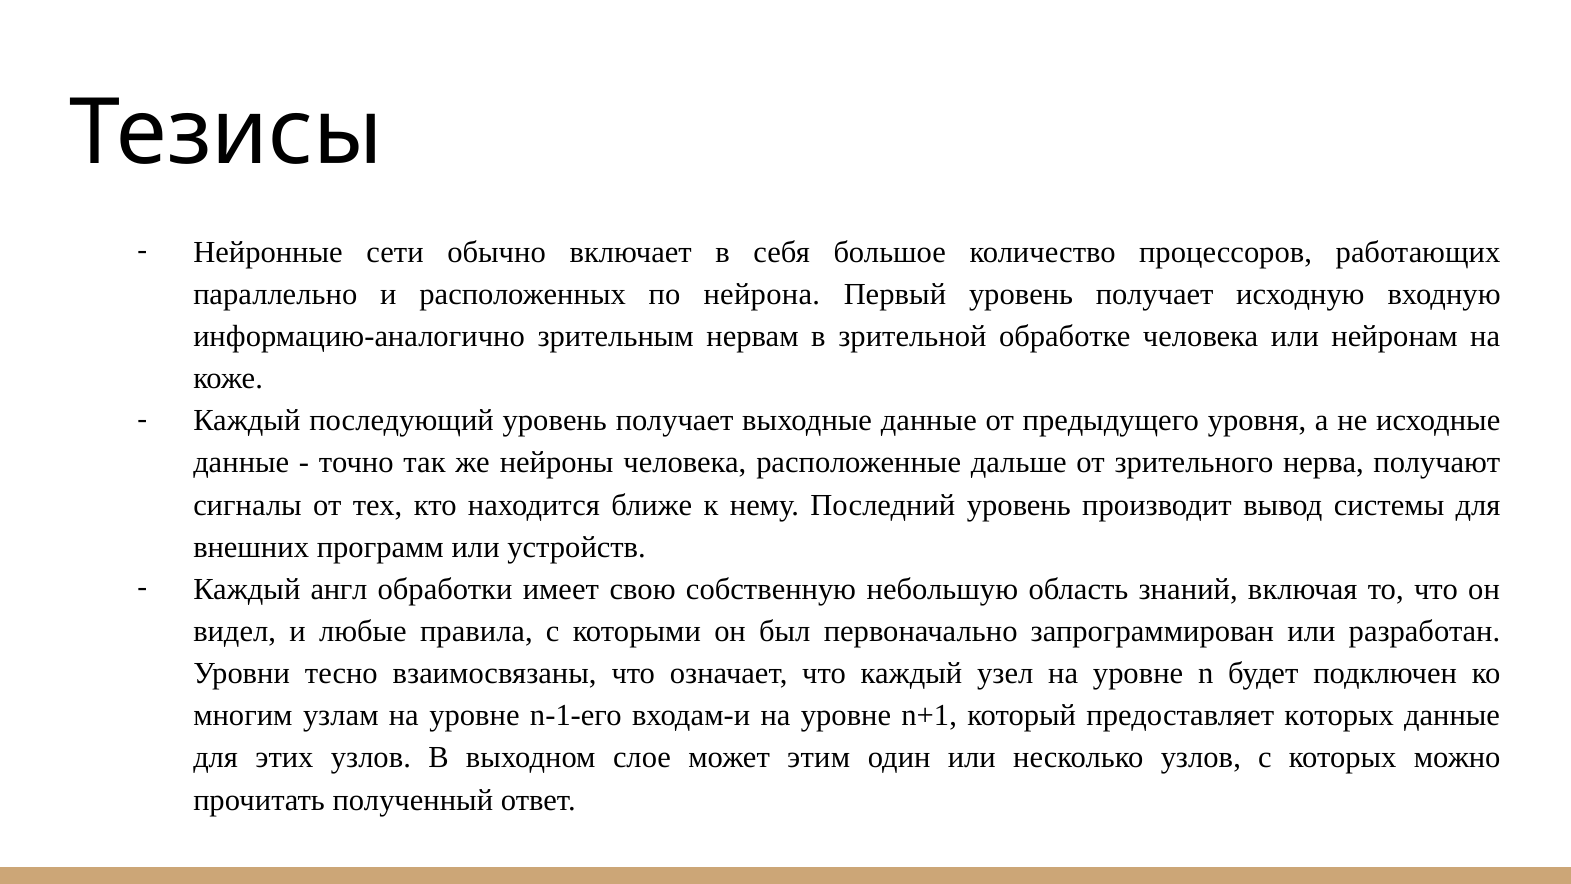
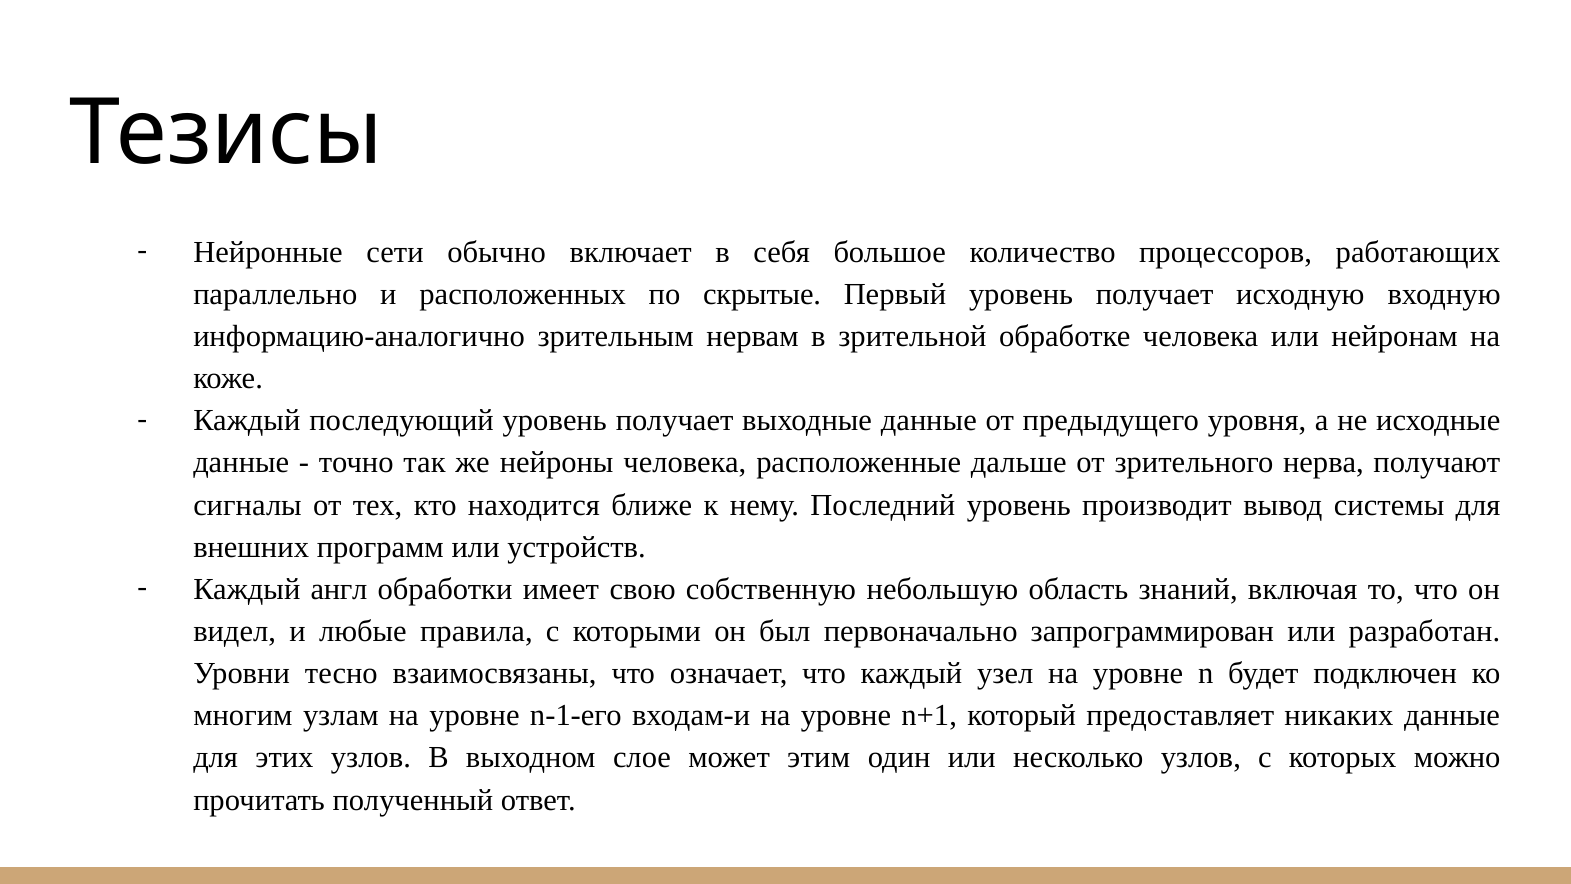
нейрона: нейрона -> скрытые (762, 294)
предоставляет которых: которых -> никаких (1339, 715)
